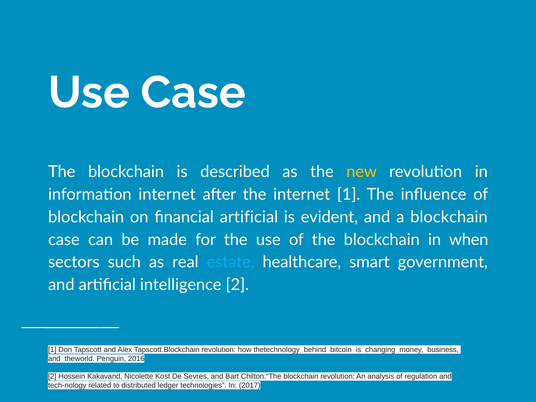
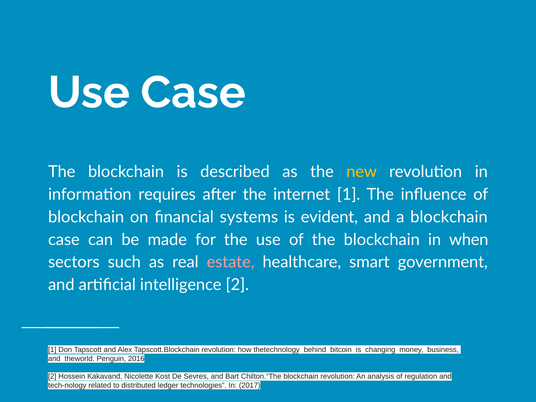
information internet: internet -> requires (167, 194)
financial artificial: artificial -> systems (249, 217)
estate colour: light blue -> pink (231, 262)
